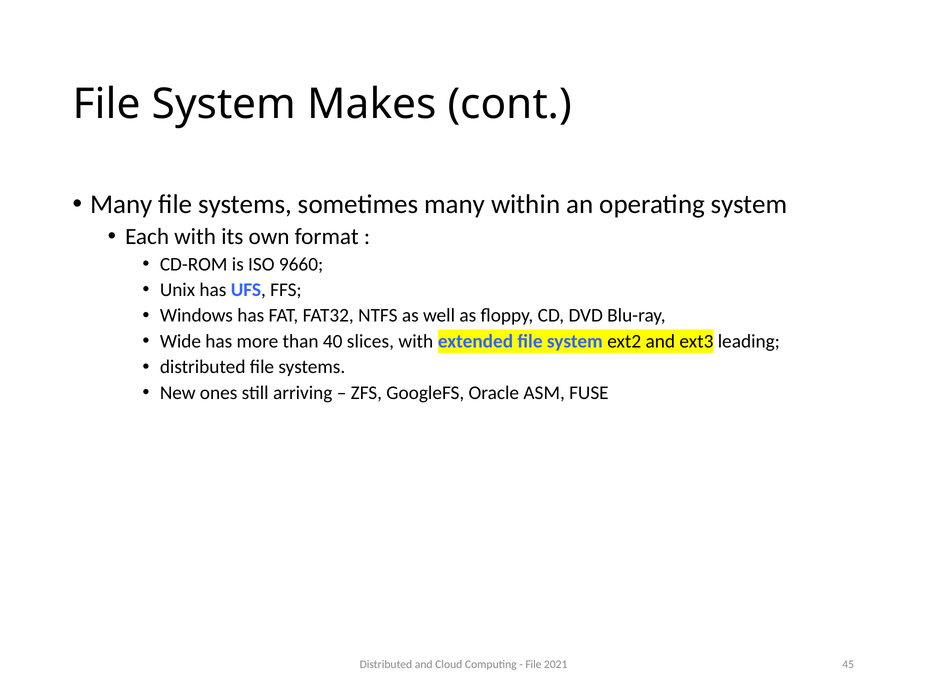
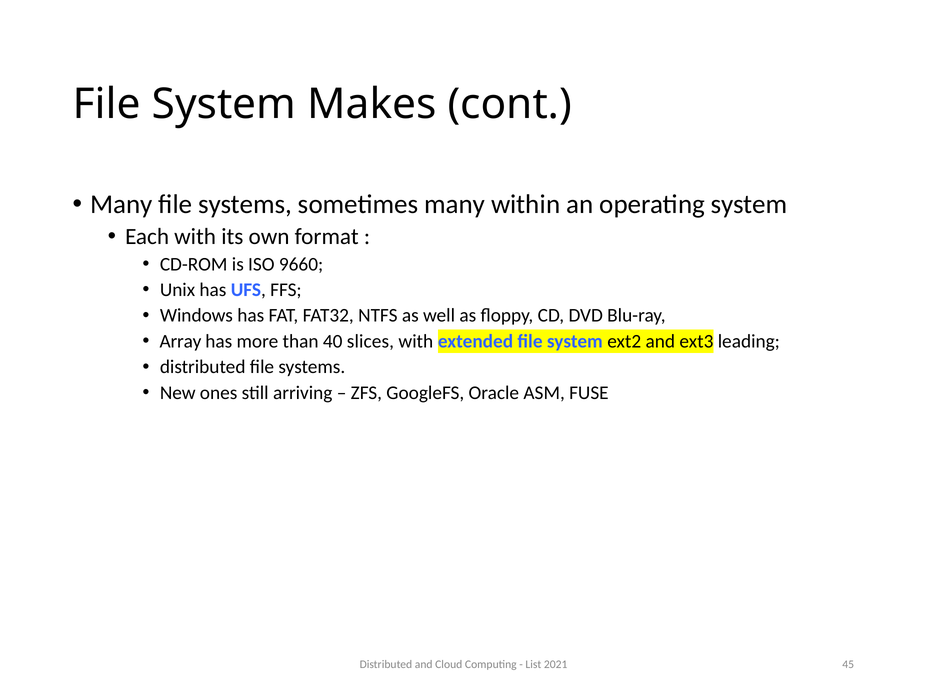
Wide: Wide -> Array (181, 341)
File: File -> List (533, 664)
